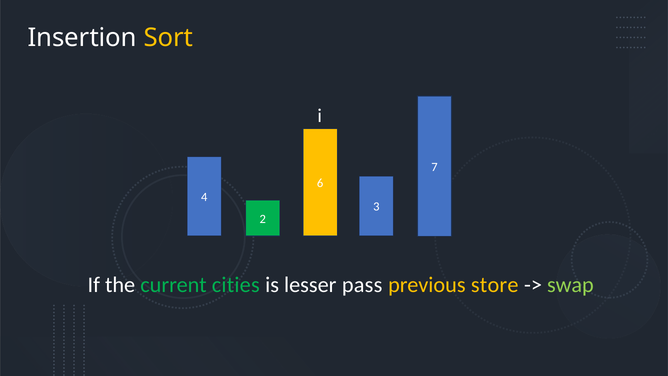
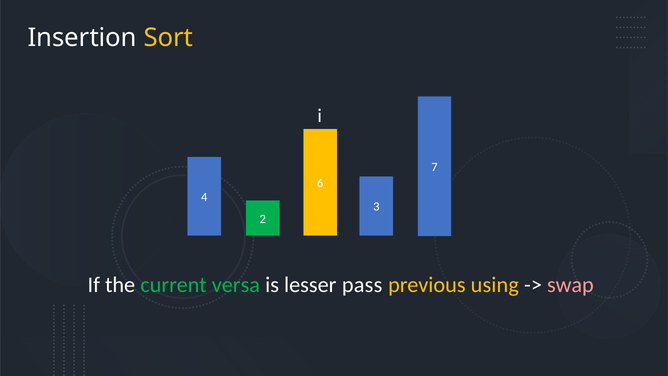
cities: cities -> versa (236, 284)
store: store -> using (495, 284)
swap colour: light green -> pink (570, 284)
